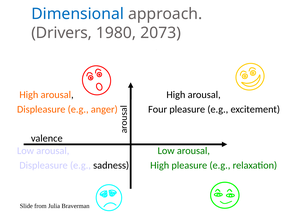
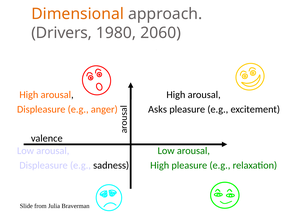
Dimensional colour: blue -> orange (78, 14)
2073: 2073 -> 2060 (161, 33)
Four: Four -> Asks (158, 109)
